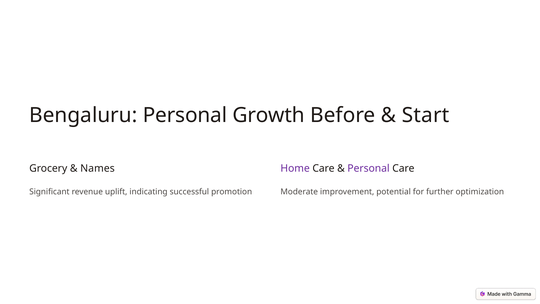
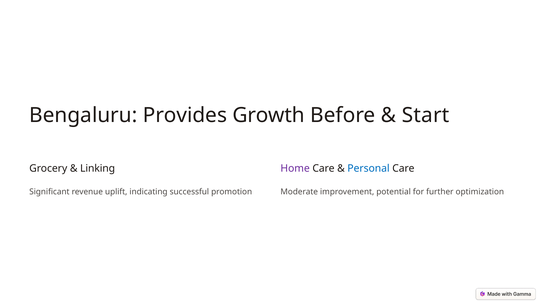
Bengaluru Personal: Personal -> Provides (185, 115)
Names: Names -> Linking (98, 168)
Personal colour: purple -> blue (369, 168)
